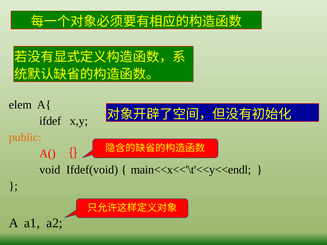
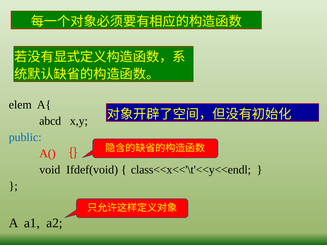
ifdef: ifdef -> abcd (50, 121)
public colour: orange -> blue (25, 137)
main<<x<<'\t'<<y<<endl: main<<x<<'\t'<<y<<endl -> class<<x<<'\t'<<y<<endl (191, 170)
